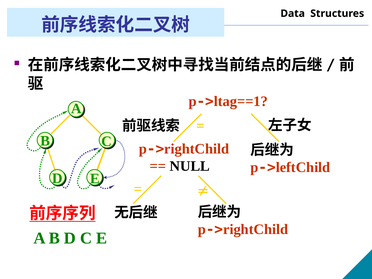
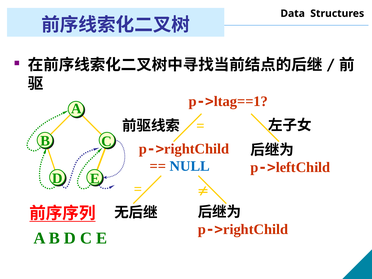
NULL colour: black -> blue (190, 166)
